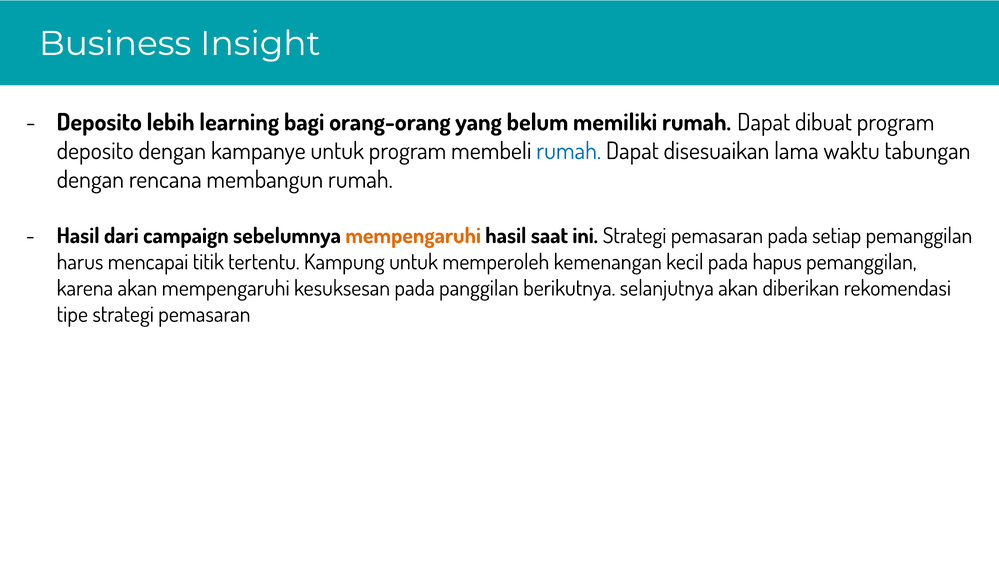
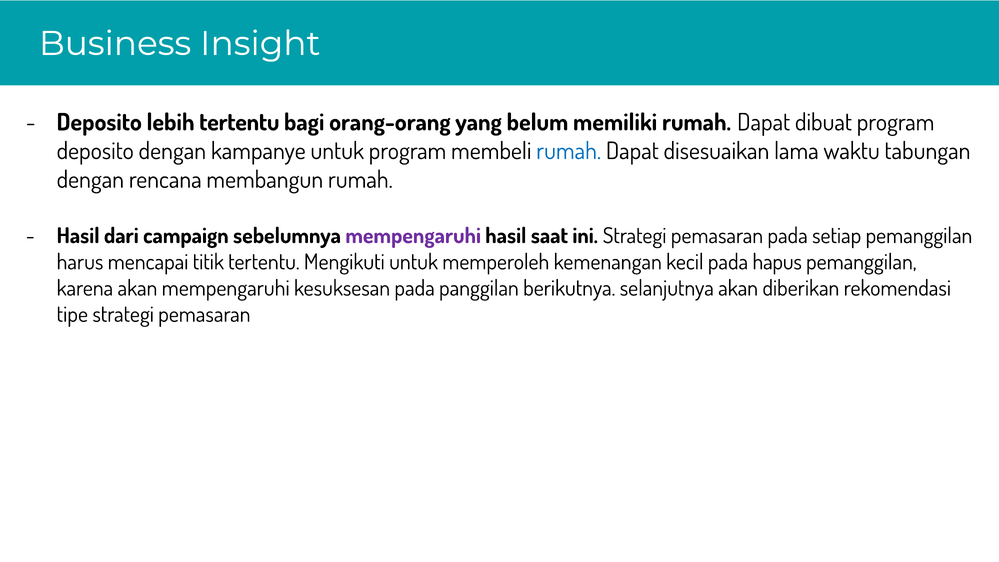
lebih learning: learning -> tertentu (239, 122)
mempengaruhi colour: orange -> purple (413, 236)
Kampung: Kampung -> Mengikuti (344, 262)
